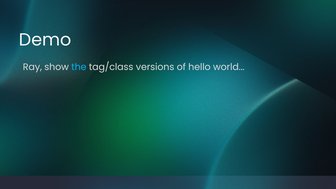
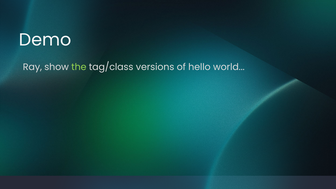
the colour: light blue -> light green (79, 67)
